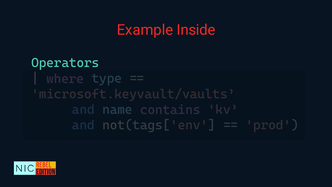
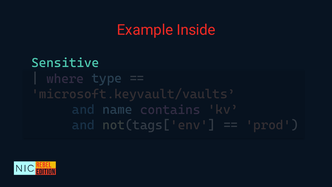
Operators: Operators -> Sensitive (65, 63)
